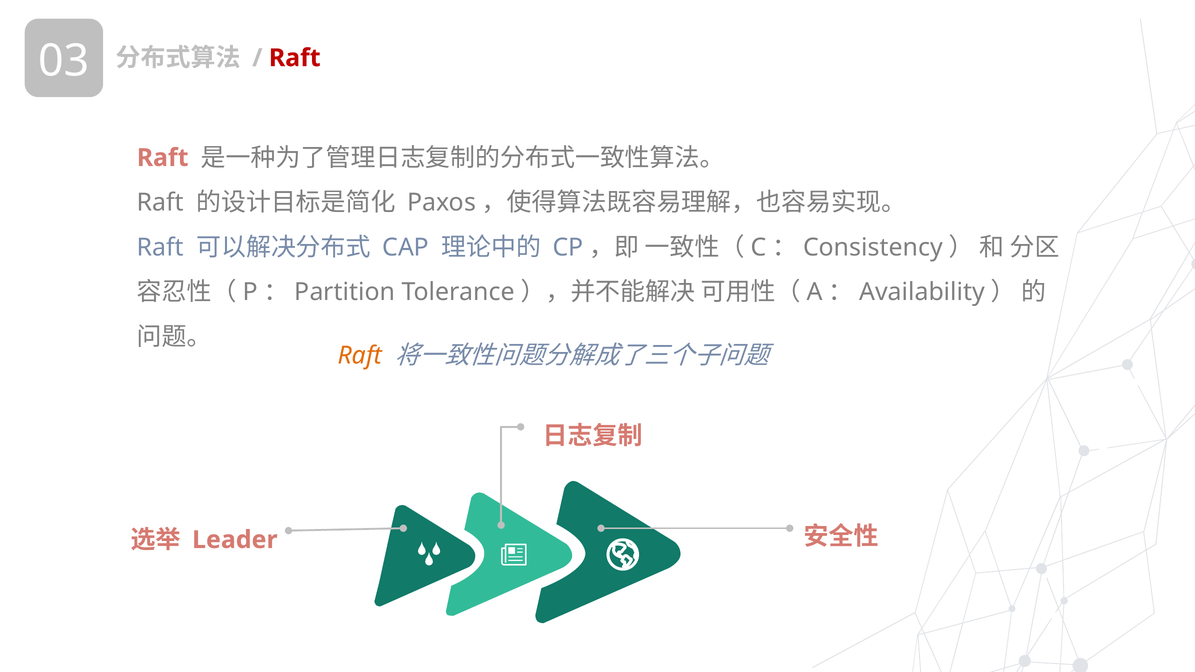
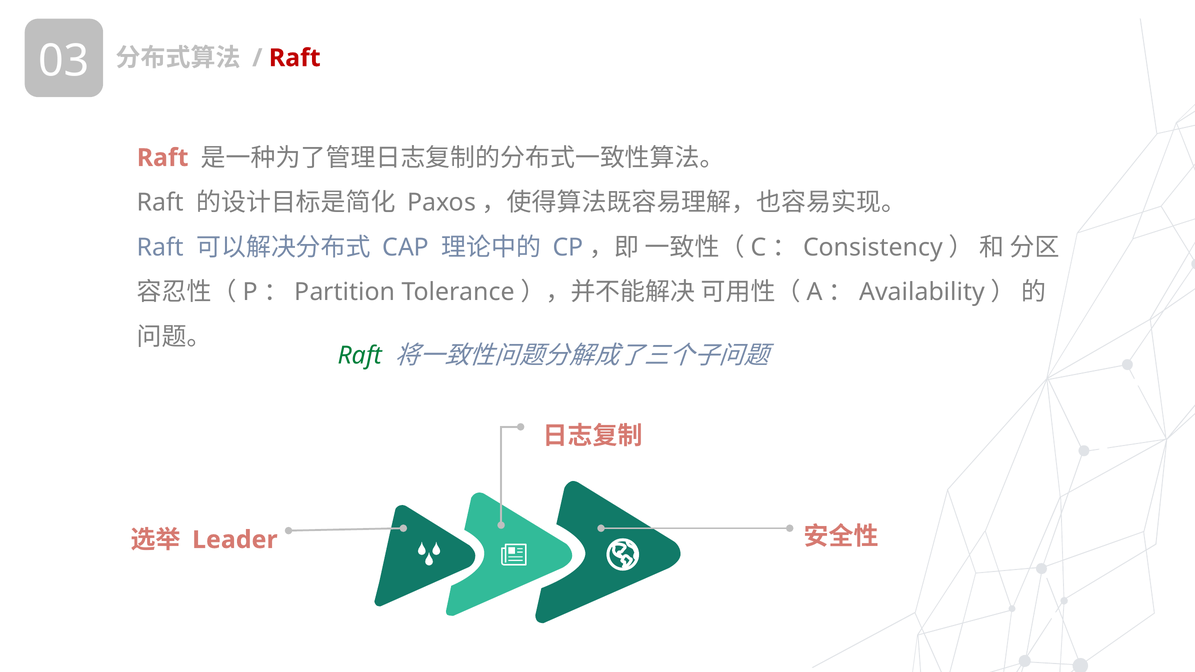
Raft colour: orange -> green (360, 356)
